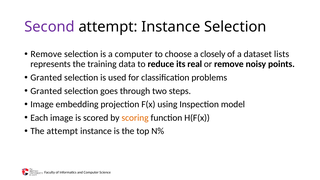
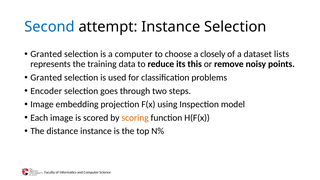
Second colour: purple -> blue (50, 27)
Remove: Remove -> Granted (46, 54)
real: real -> this (195, 64)
Granted: Granted -> Encoder (46, 91)
The attempt: attempt -> distance (62, 131)
